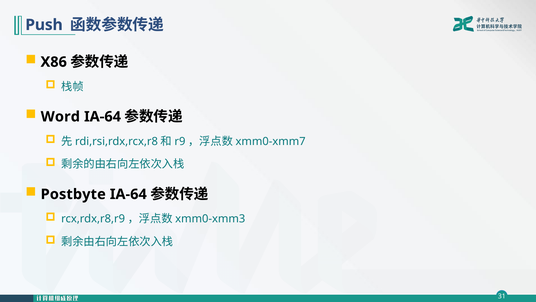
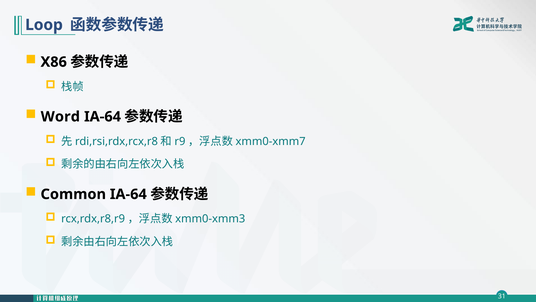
Push: Push -> Loop (44, 25)
Postbyte: Postbyte -> Common (73, 194)
